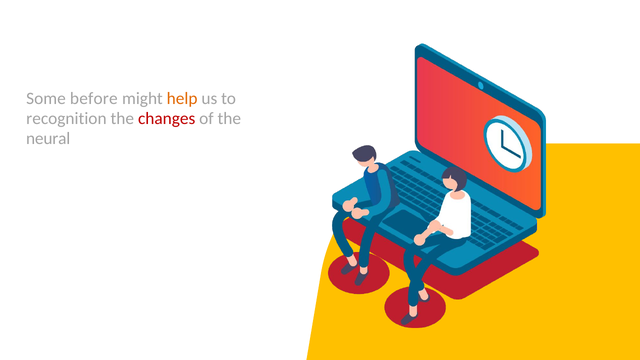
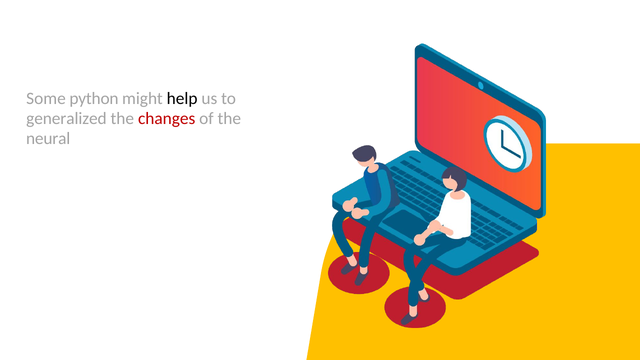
before: before -> python (94, 99)
help colour: orange -> black (182, 99)
recognition: recognition -> generalized (66, 119)
